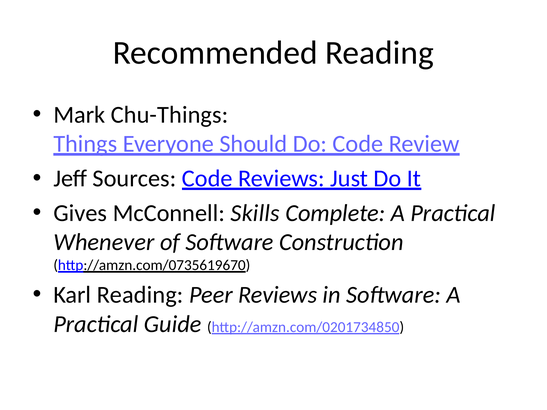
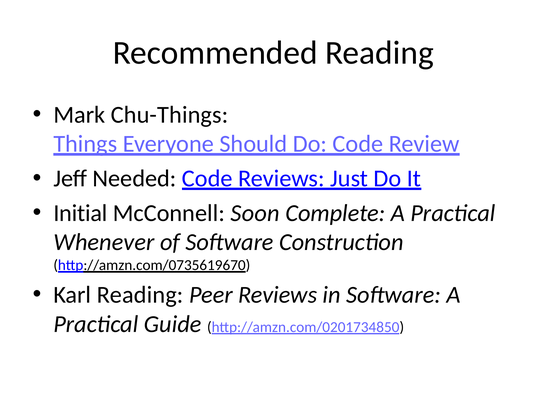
Sources: Sources -> Needed (135, 179)
Gives: Gives -> Initial (80, 213)
Skills: Skills -> Soon (255, 213)
